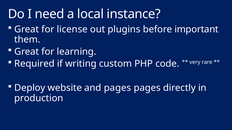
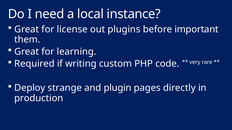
website: website -> strange (65, 88)
and pages: pages -> plugin (118, 88)
